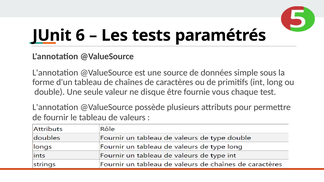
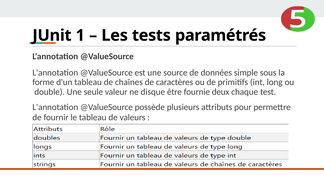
6: 6 -> 1 (80, 35)
vous: vous -> deux (221, 92)
